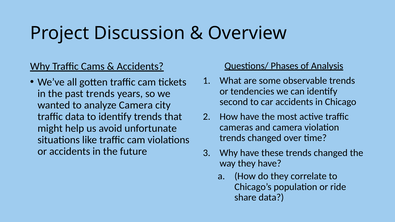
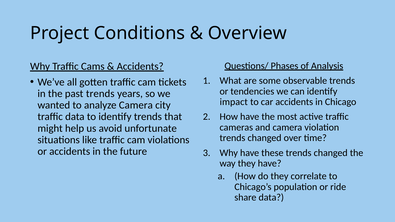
Discussion: Discussion -> Conditions (140, 33)
second: second -> impact (234, 102)
